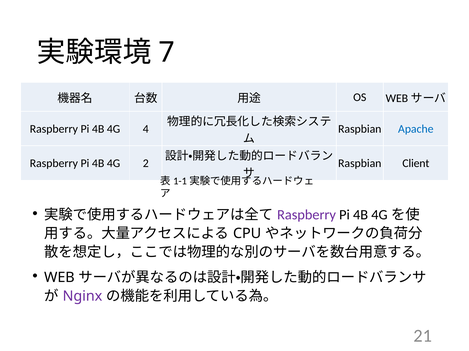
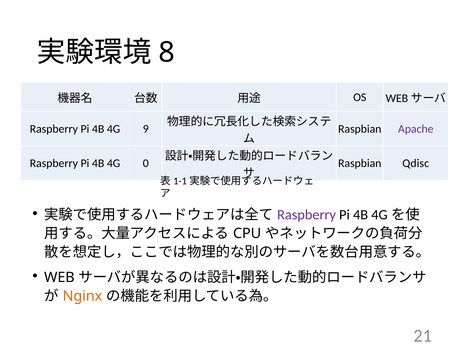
7: 7 -> 8 (167, 53)
4: 4 -> 9 (146, 129)
Apache colour: blue -> purple (416, 129)
2: 2 -> 0 (146, 164)
Client: Client -> Qdisc (416, 164)
Nginx colour: purple -> orange (82, 297)
